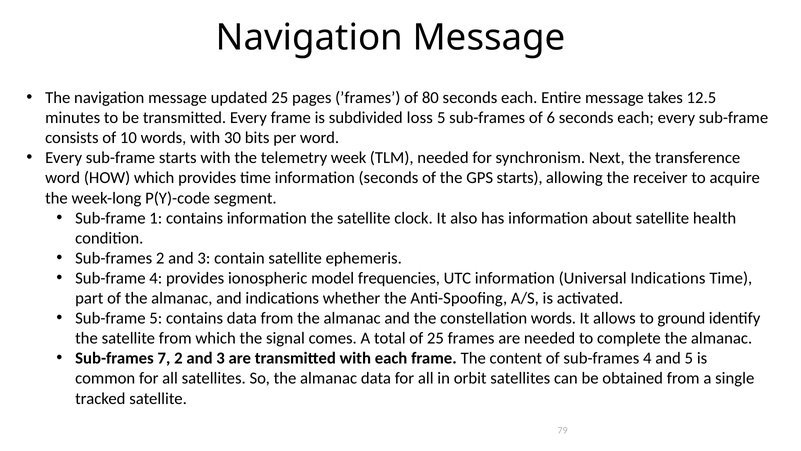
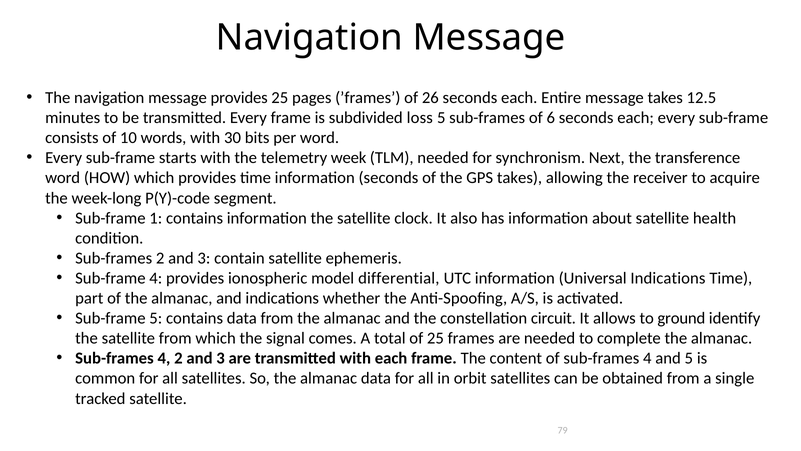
message updated: updated -> provides (239, 98)
80: 80 -> 26 (430, 98)
GPS starts: starts -> takes (520, 178)
frequencies: frequencies -> differential (399, 278)
constellation words: words -> circuit (553, 318)
7: 7 -> 4 (164, 358)
